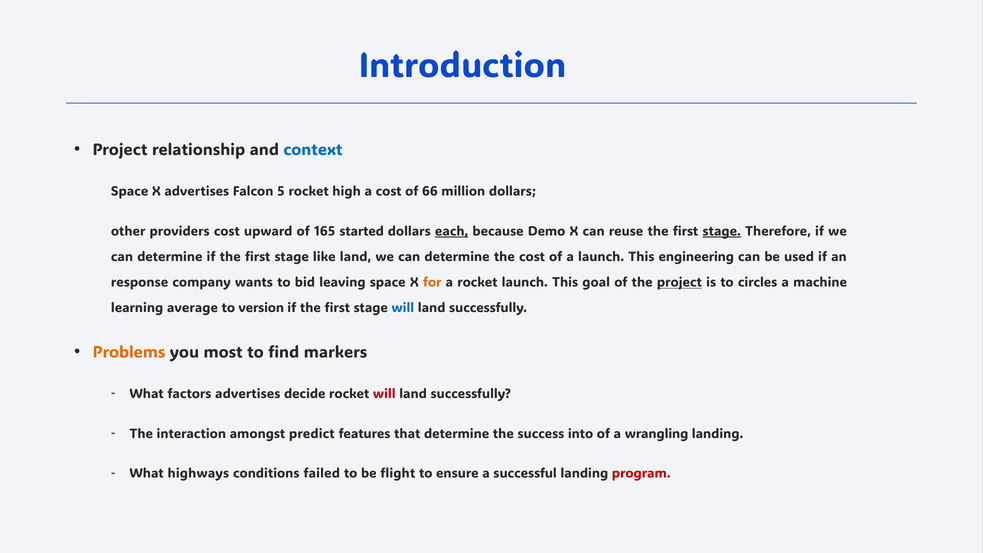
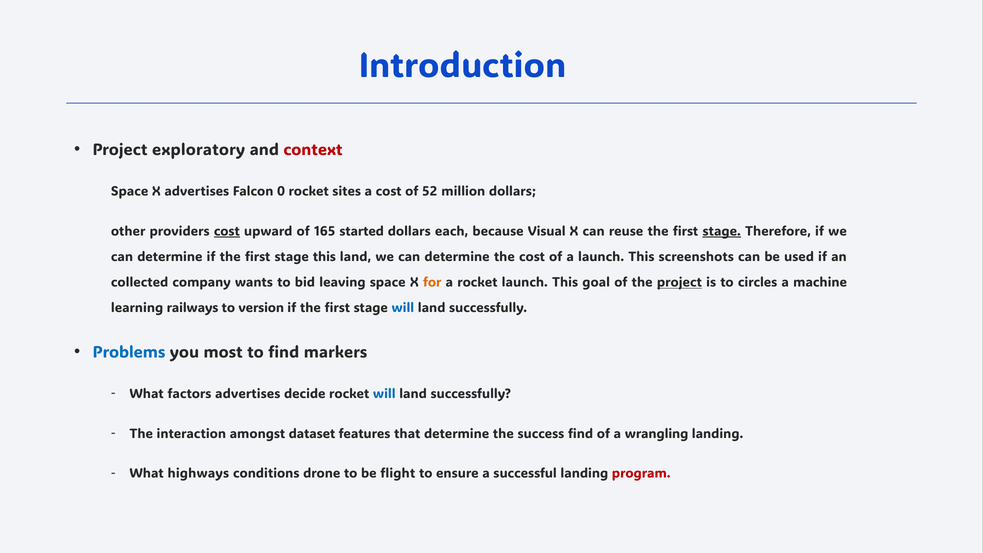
relationship: relationship -> exploratory (199, 150)
context colour: blue -> red (313, 150)
5: 5 -> 0 (281, 191)
high: high -> sites (347, 191)
66: 66 -> 52 (430, 191)
cost underline: none -> present (227, 231)
each underline: present -> none (452, 231)
Demo: Demo -> Visual (547, 231)
stage like: like -> this (324, 257)
engineering: engineering -> screenshots (696, 257)
response: response -> collected (140, 282)
average: average -> railways (193, 308)
Problems colour: orange -> blue (129, 352)
will colour: red -> blue (384, 394)
predict: predict -> dataset (312, 434)
success into: into -> find (581, 434)
failed: failed -> drone (322, 473)
